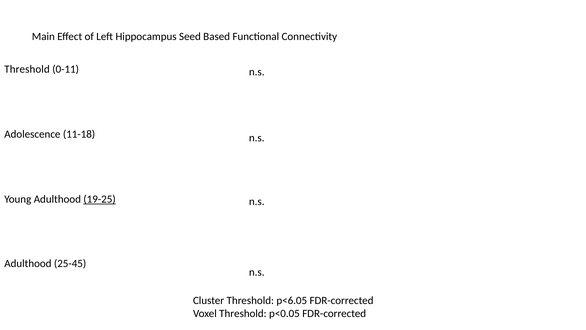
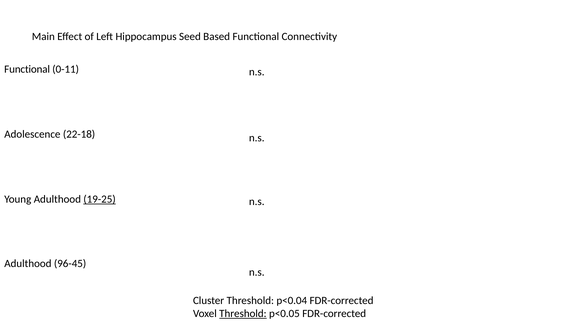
Threshold: Threshold -> Functional (27, 69)
11-18: 11-18 -> 22-18 (79, 134)
25-45: 25-45 -> 96-45 (70, 263)
p<6.05: p<6.05 -> p<0.04 (292, 300)
Threshold underline: none -> present (243, 313)
